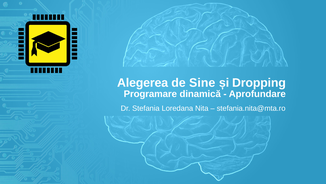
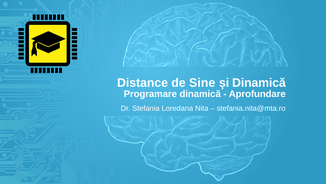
Alegerea: Alegerea -> Distance (143, 83)
și Dropping: Dropping -> Dinamică (259, 83)
